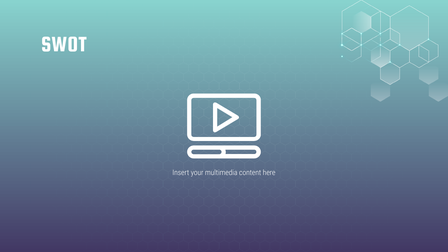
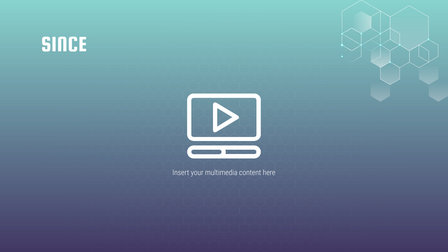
SWOT: SWOT -> SINCE (64, 44)
